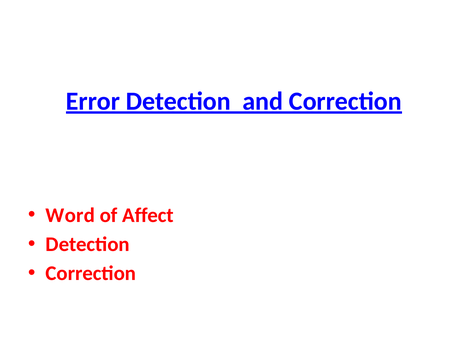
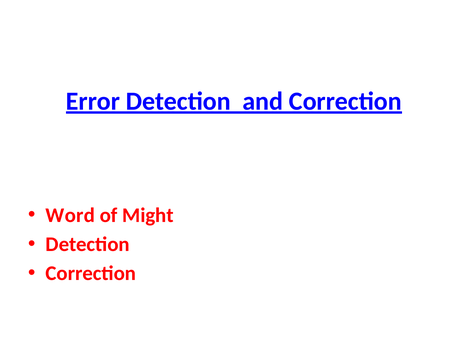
Affect: Affect -> Might (148, 215)
